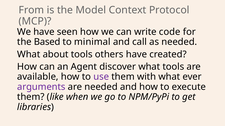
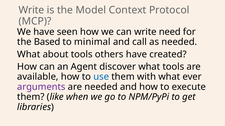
From: From -> Write (31, 10)
code: code -> need (170, 32)
use colour: purple -> blue (101, 77)
